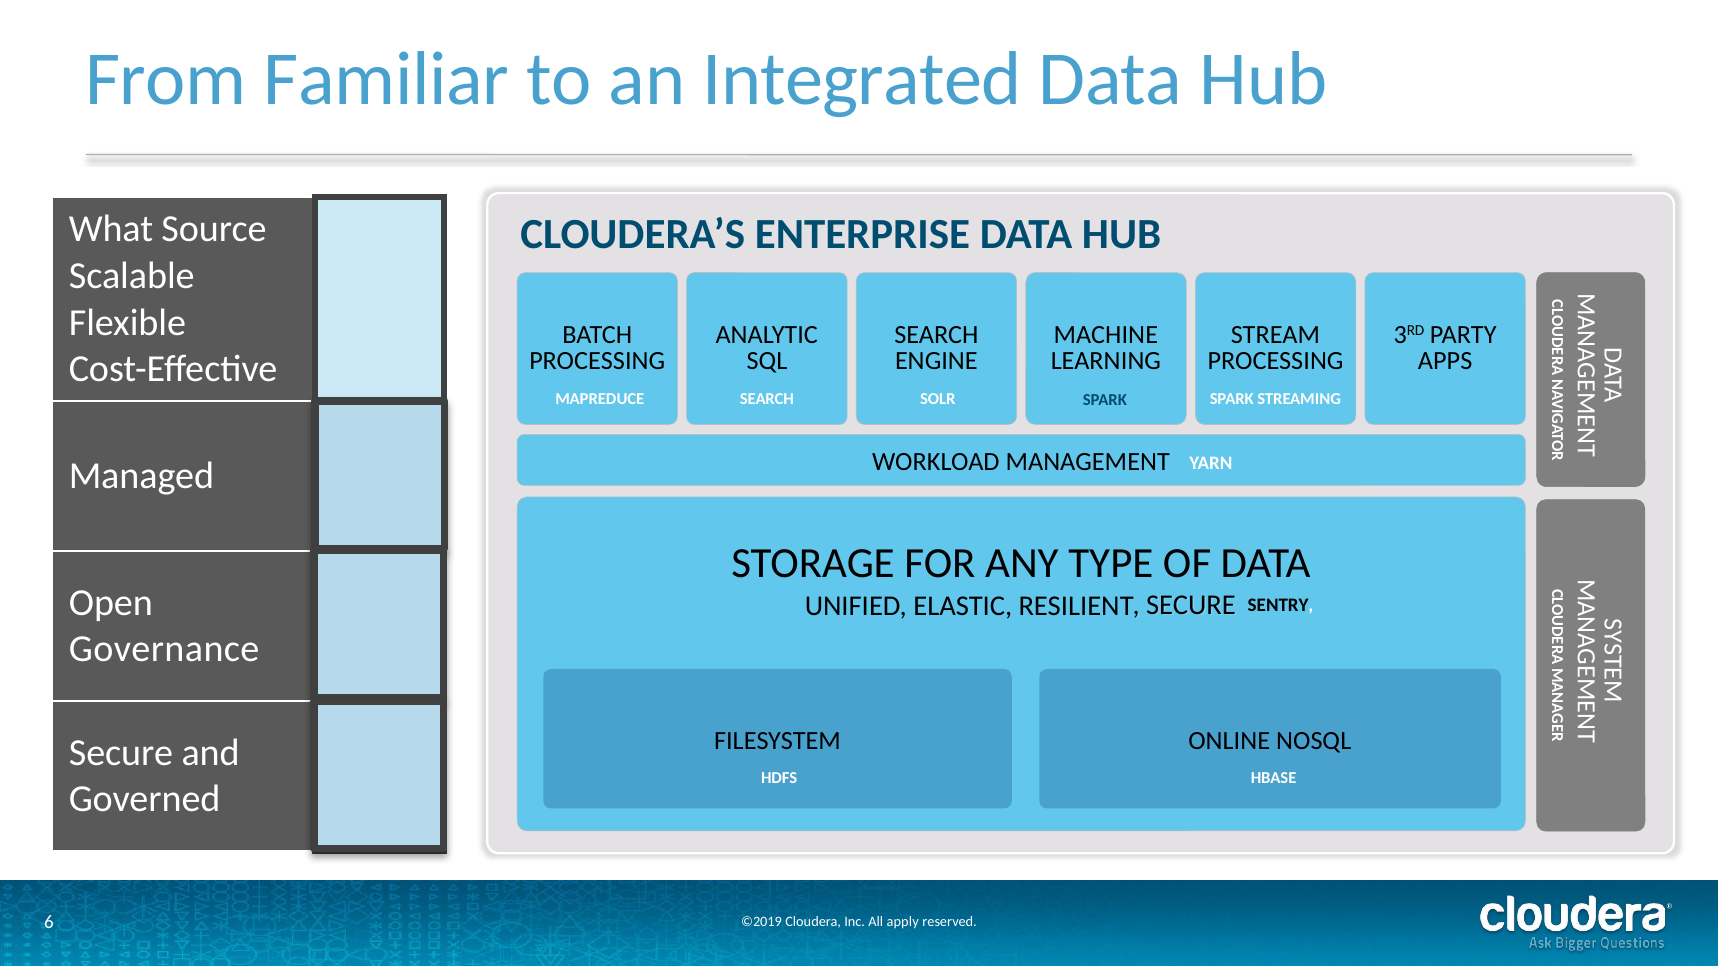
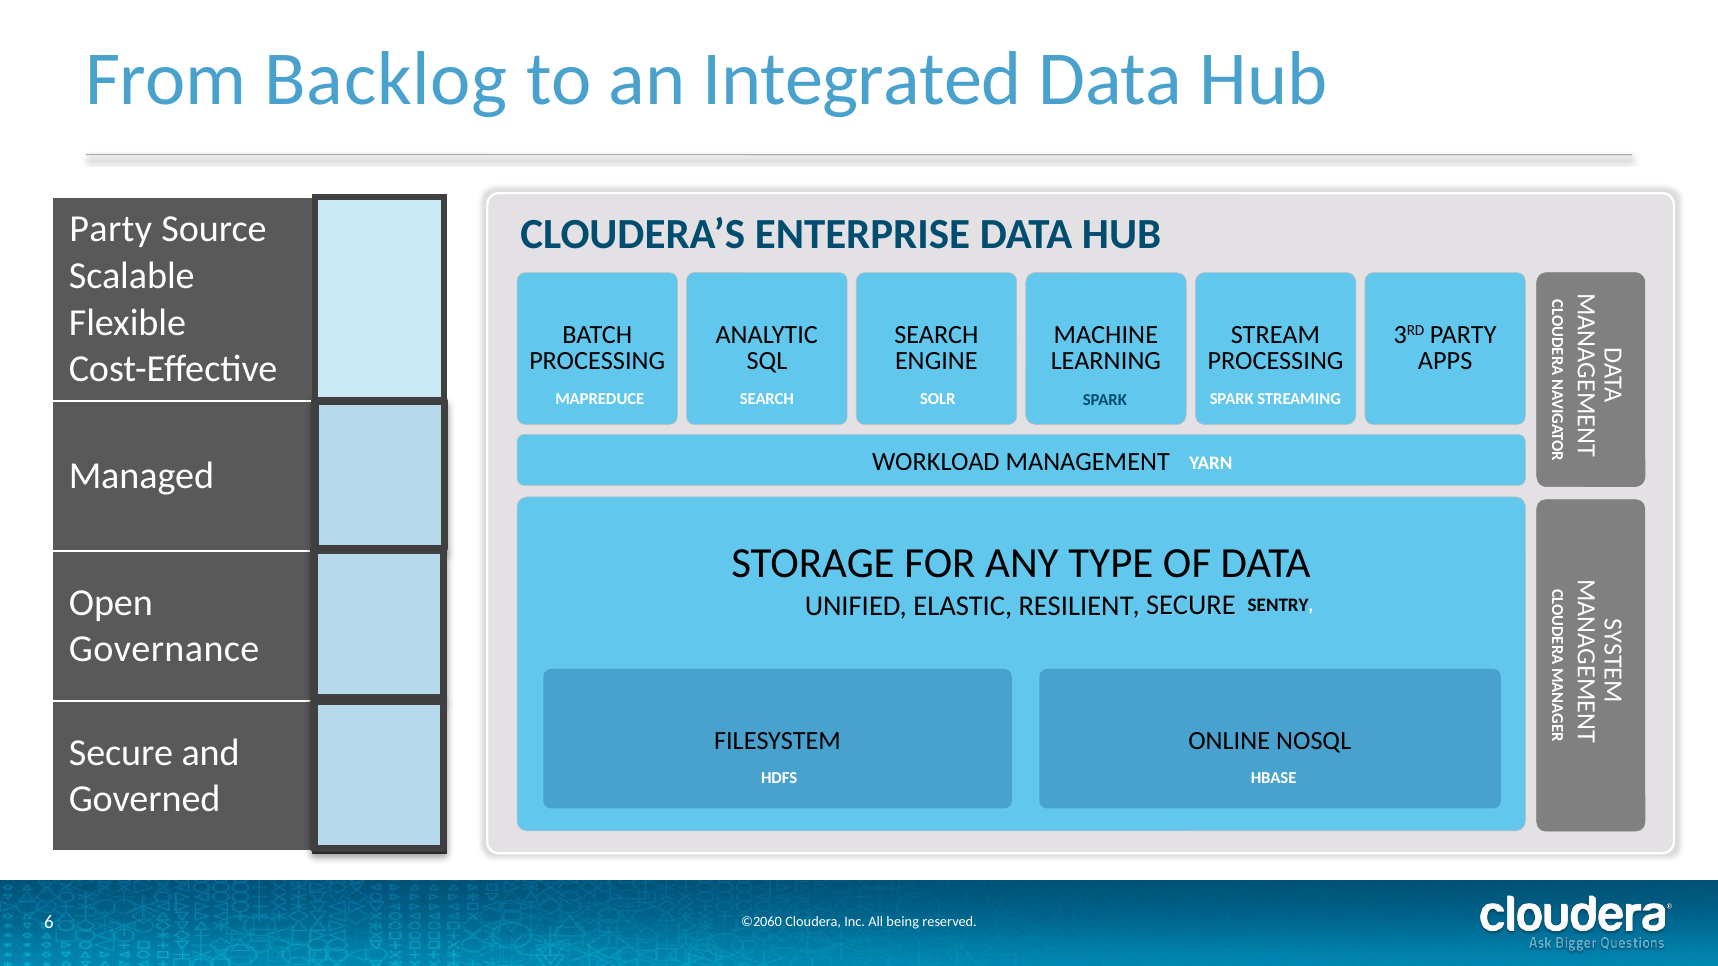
Familiar: Familiar -> Backlog (386, 79)
What: What -> Party (111, 229)
©2019: ©2019 -> ©2060 (762, 922)
apply: apply -> being (903, 922)
